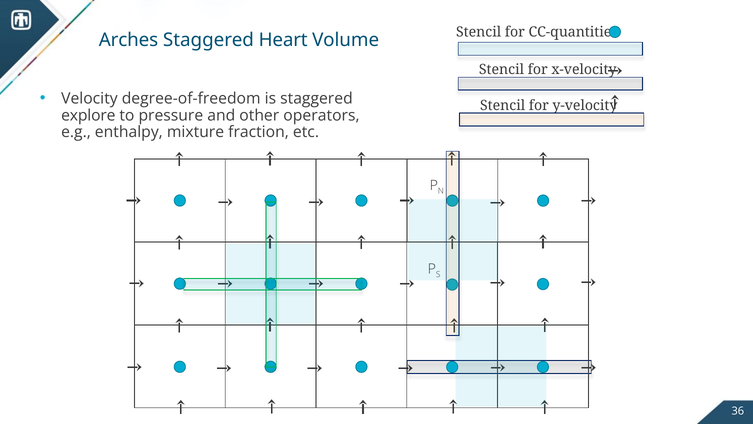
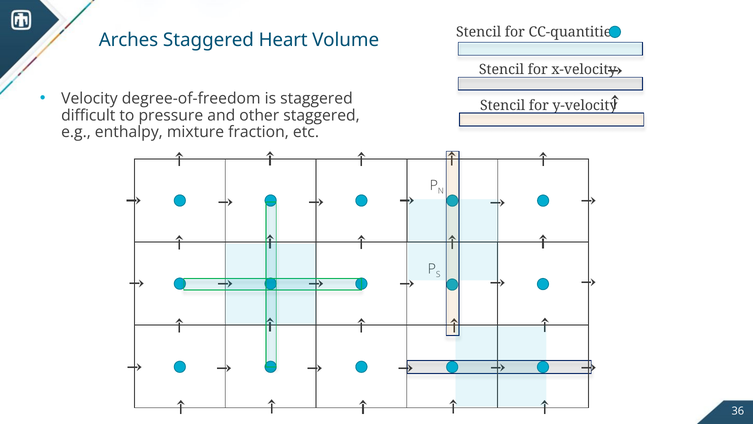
explore: explore -> difficult (88, 115)
other operators: operators -> staggered (322, 115)
